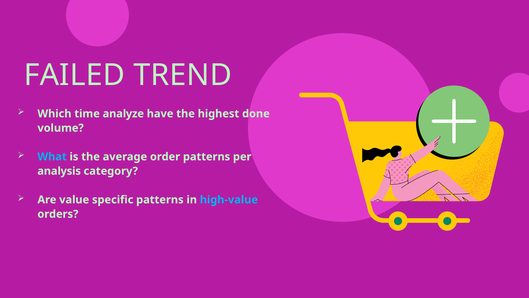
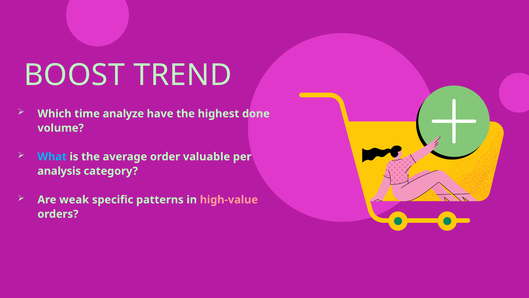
FAILED: FAILED -> BOOST (74, 75)
order patterns: patterns -> valuable (207, 157)
value: value -> weak (74, 200)
high-value colour: light blue -> pink (229, 200)
